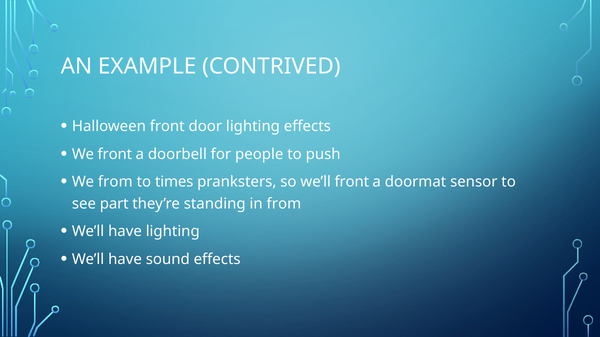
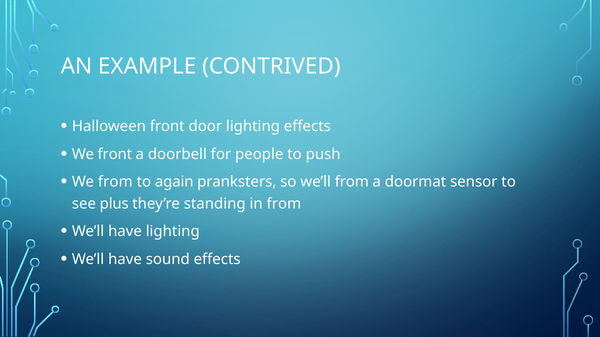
times: times -> again (174, 182)
we’ll front: front -> from (352, 182)
part: part -> plus (114, 204)
